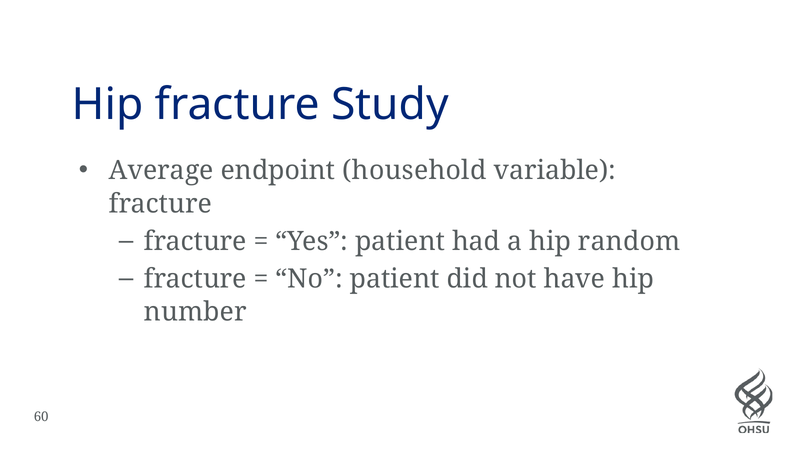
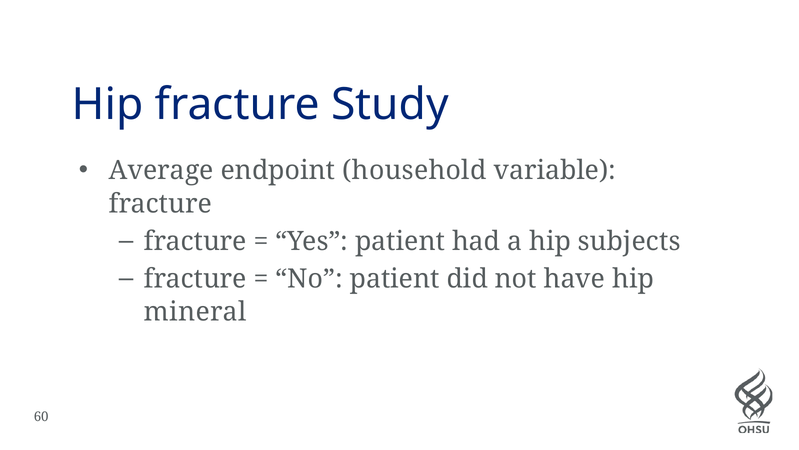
random: random -> subjects (629, 241)
number: number -> mineral (195, 312)
